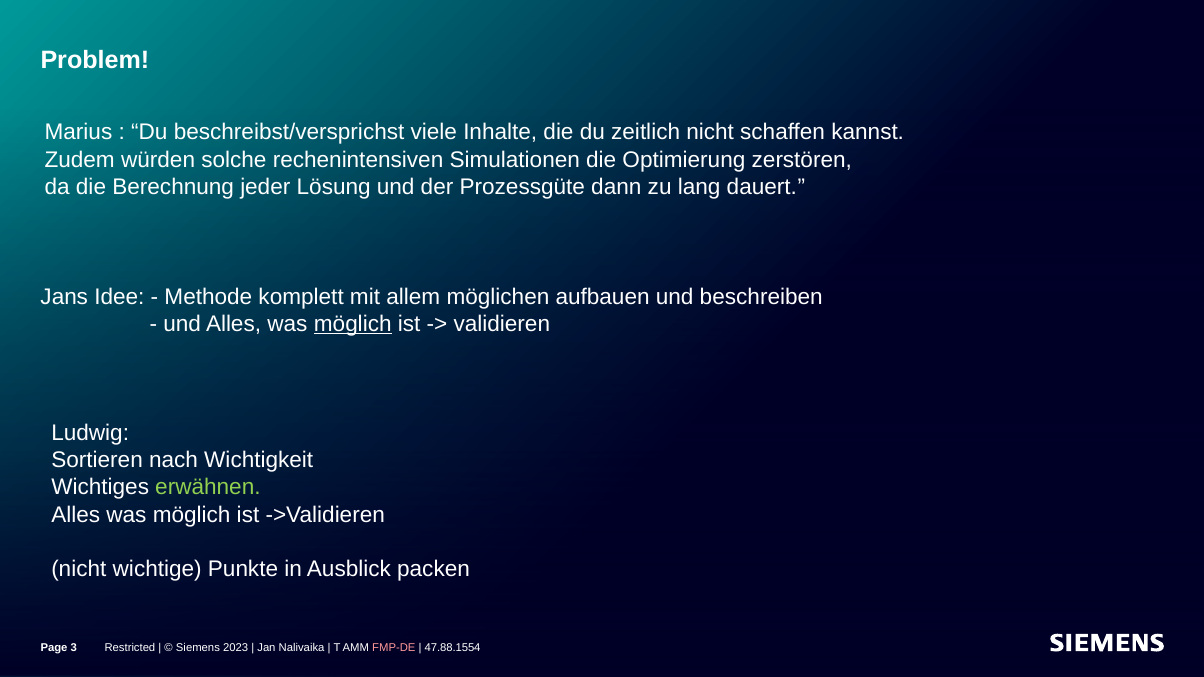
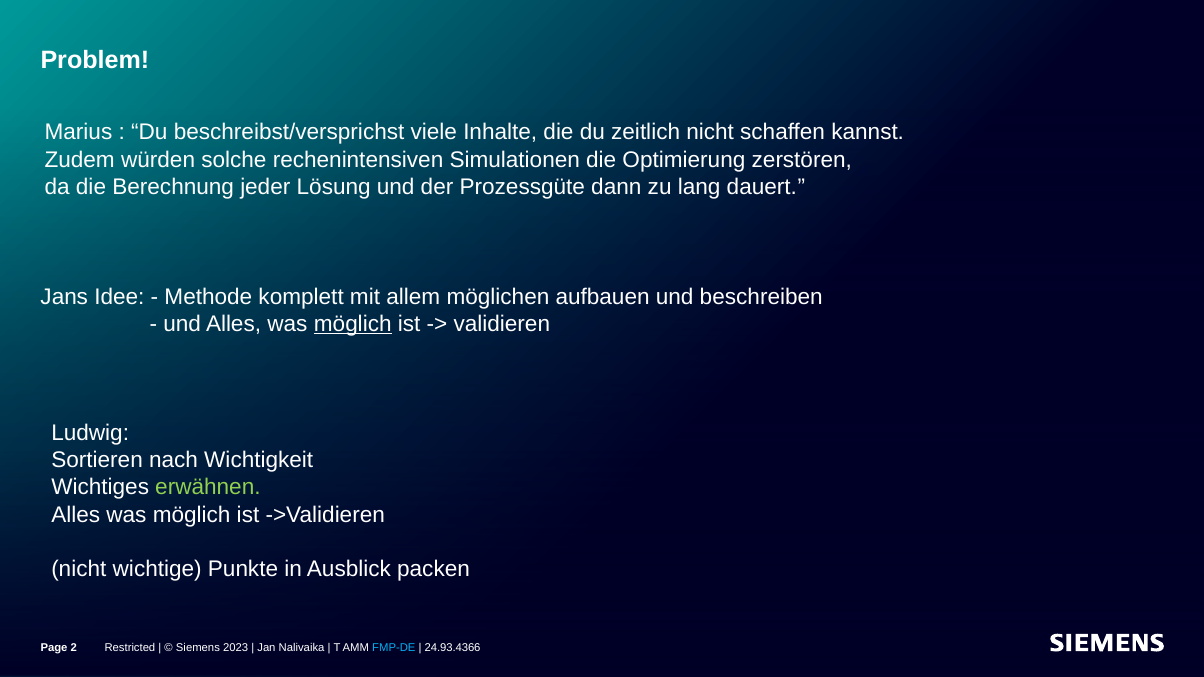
3: 3 -> 2 (74, 648)
FMP-DE colour: pink -> light blue (394, 648)
47.88.1554: 47.88.1554 -> 24.93.4366 (453, 648)
